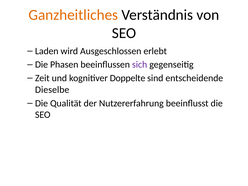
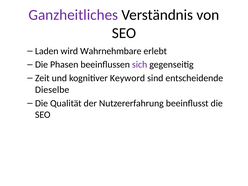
Ganzheitliches colour: orange -> purple (73, 15)
Ausgeschlossen: Ausgeschlossen -> Wahrnehmbare (111, 51)
Doppelte: Doppelte -> Keyword (127, 78)
